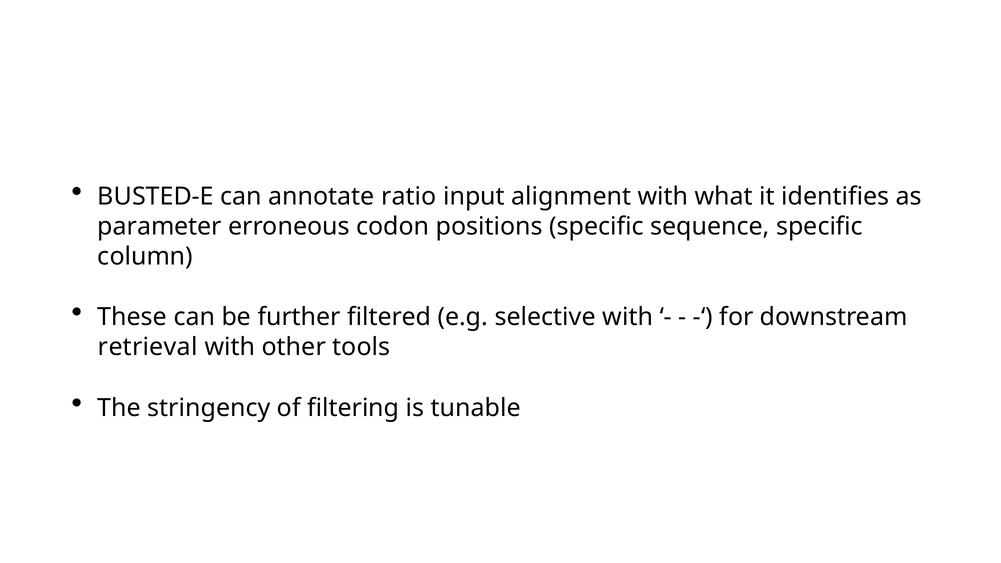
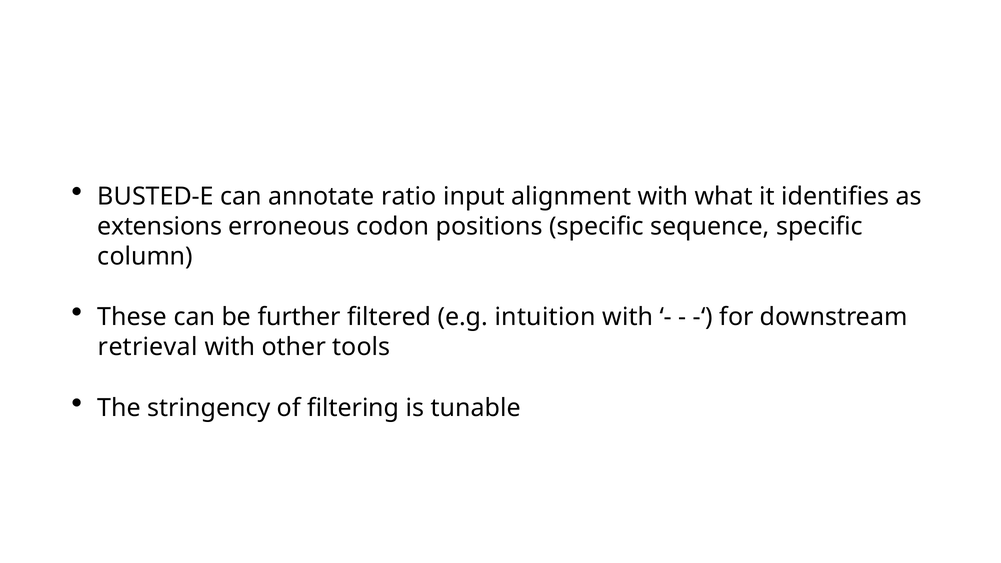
parameter: parameter -> extensions (160, 226)
selective: selective -> intuition (545, 317)
